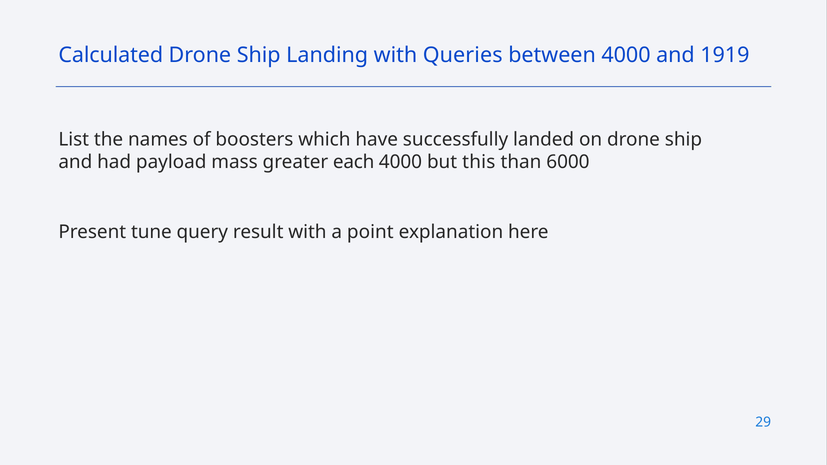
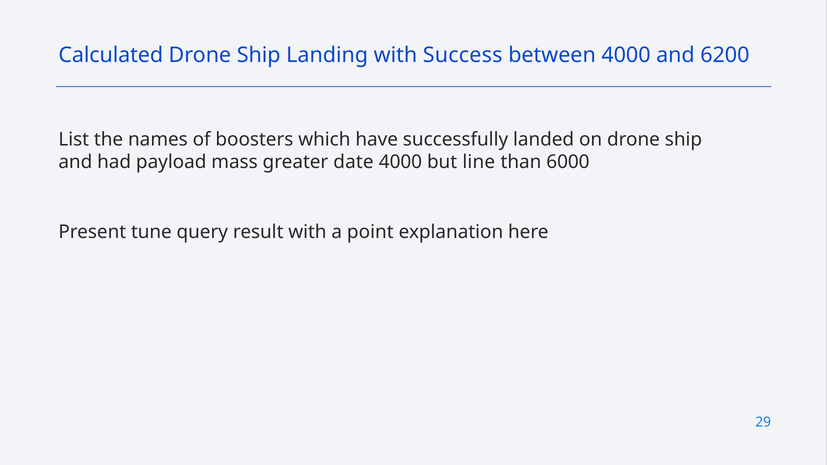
Queries: Queries -> Success (463, 55)
1919: 1919 -> 6200 (725, 55)
each: each -> date (353, 162)
this: this -> line (479, 162)
